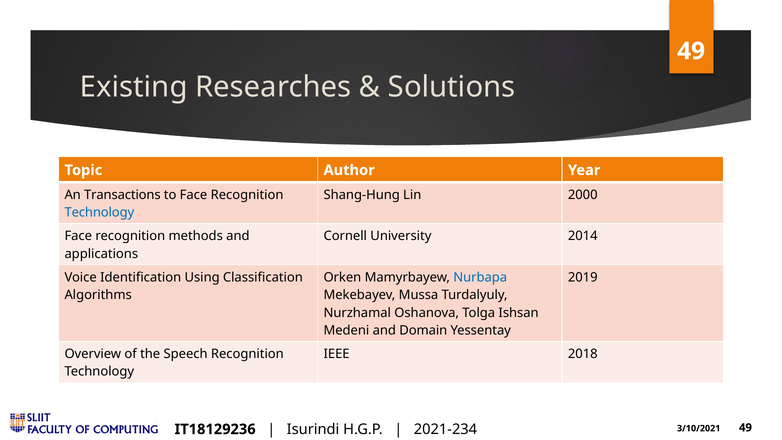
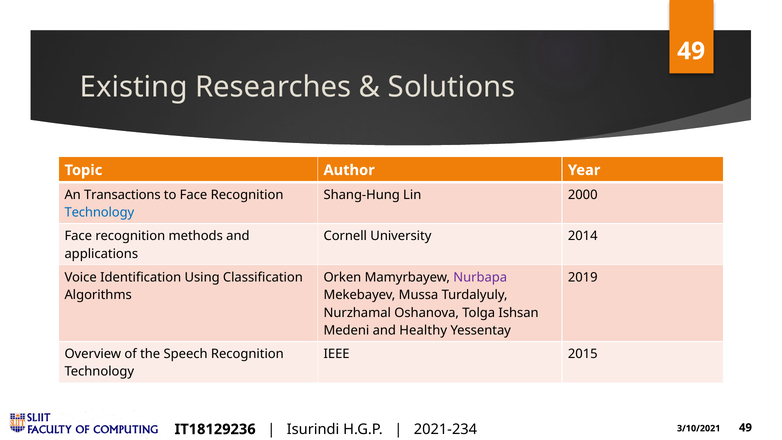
Nurbapa colour: blue -> purple (480, 277)
Domain: Domain -> Healthy (423, 330)
2018: 2018 -> 2015 (583, 354)
